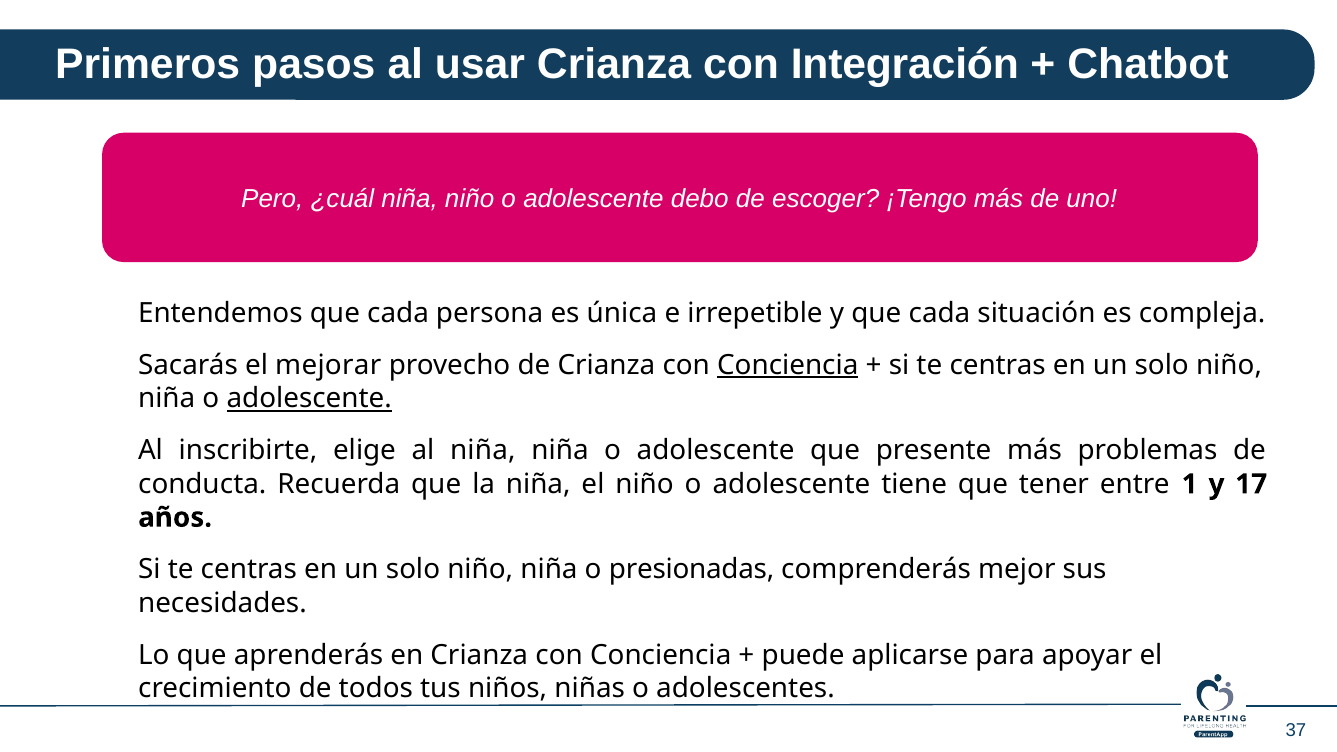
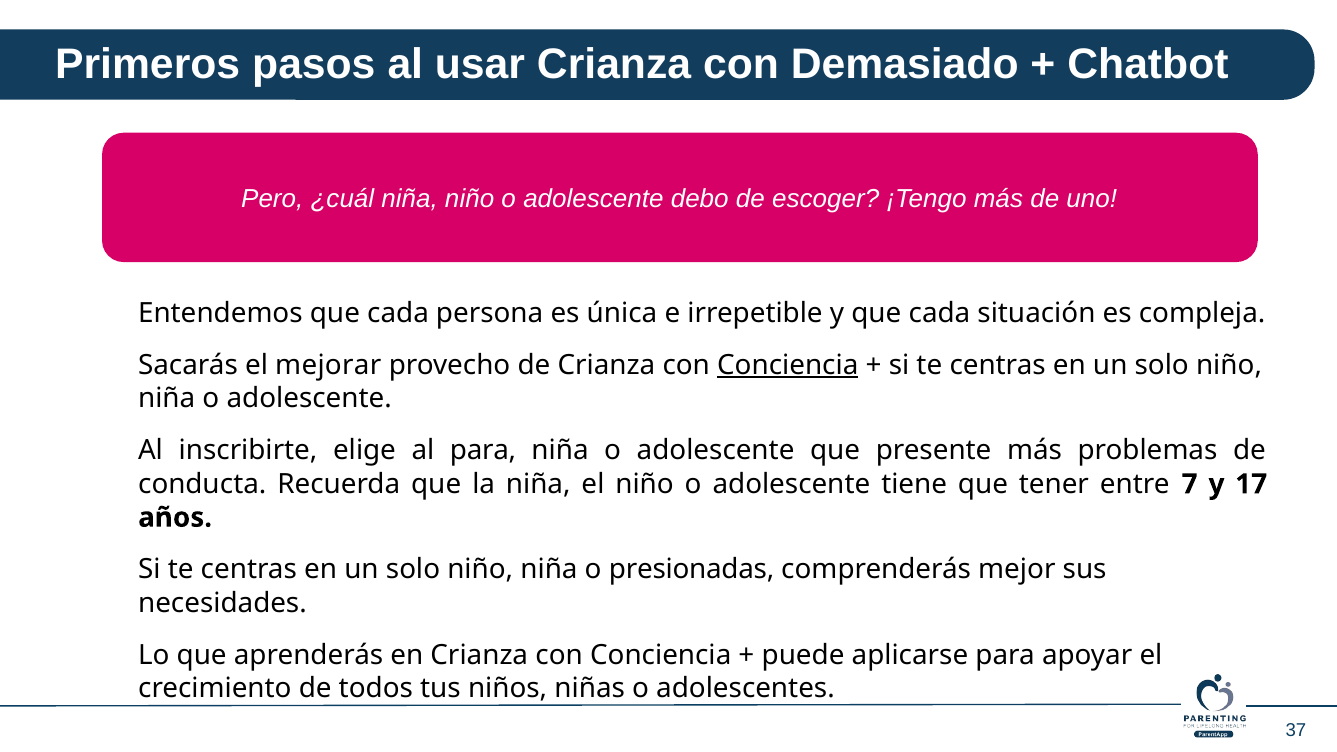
Integración: Integración -> Demasiado (905, 64)
adolescente underline: present -> none (309, 399)
al niña: niña -> para (483, 451)
1: 1 -> 7 (1190, 484)
